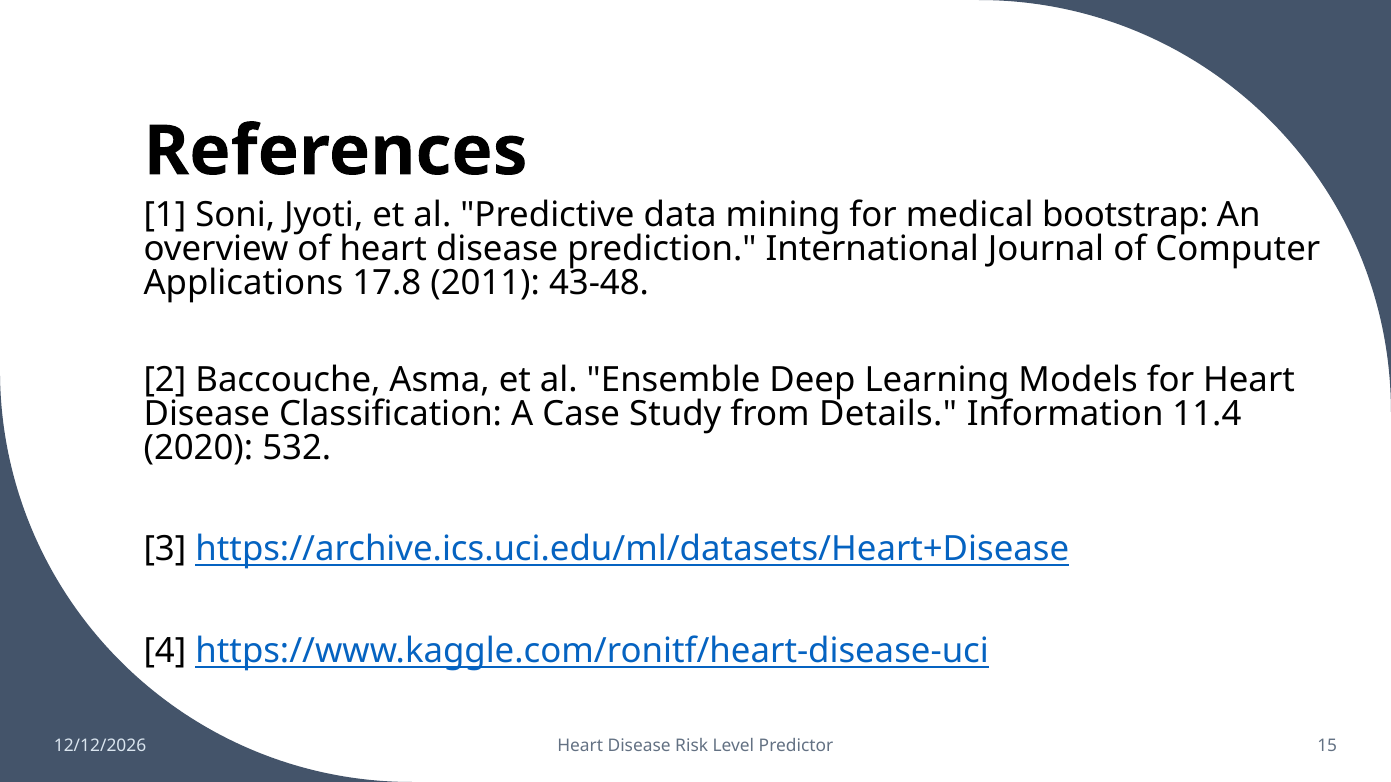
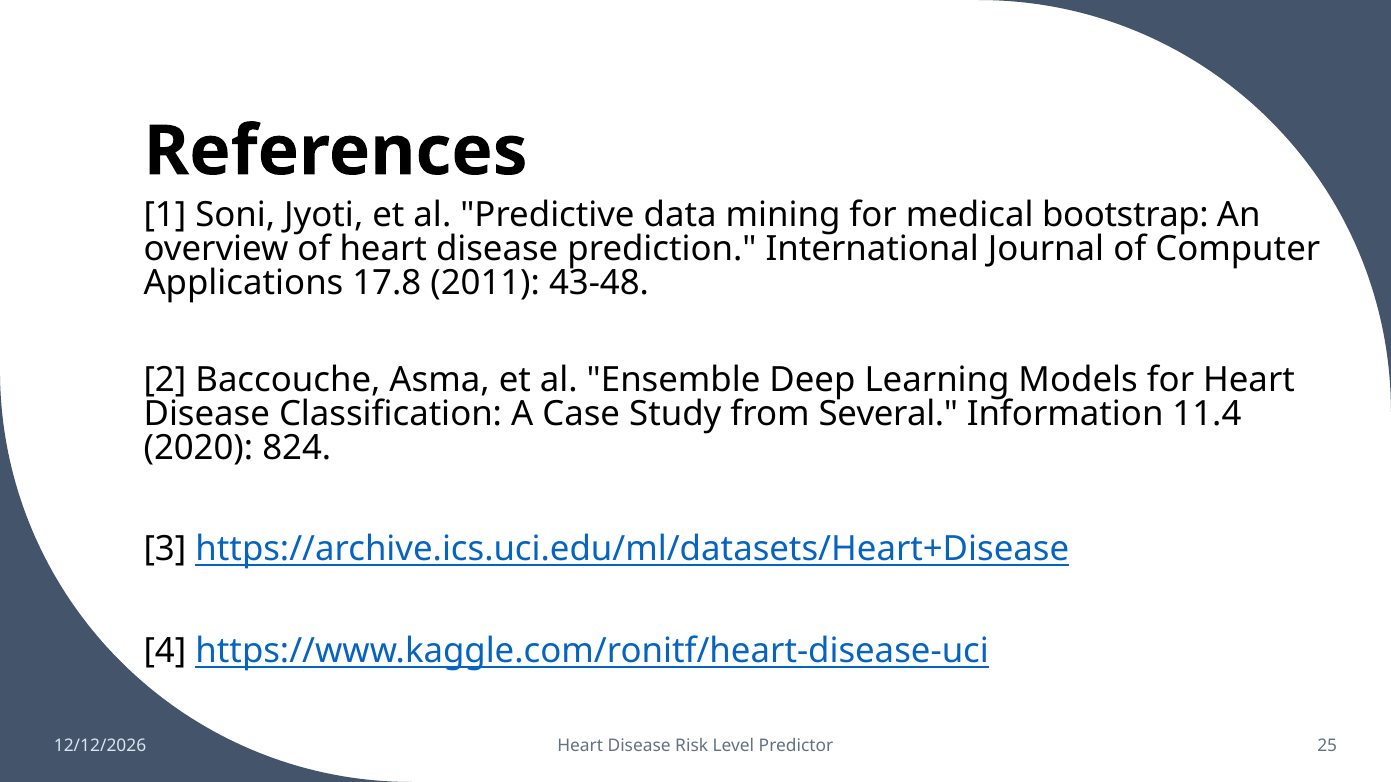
Details: Details -> Several (888, 414)
532: 532 -> 824 (297, 448)
15: 15 -> 25 (1327, 746)
